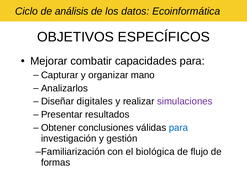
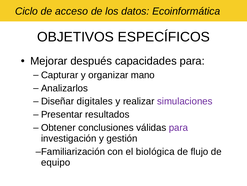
análisis: análisis -> acceso (72, 11)
combatir: combatir -> después (91, 61)
para colour: blue -> purple (178, 127)
formas: formas -> equipo (56, 162)
